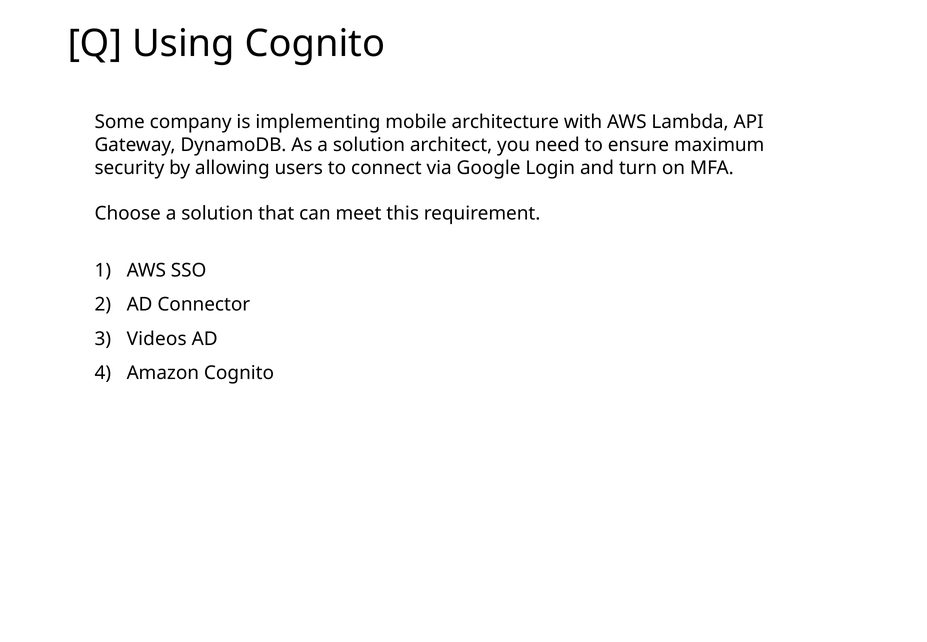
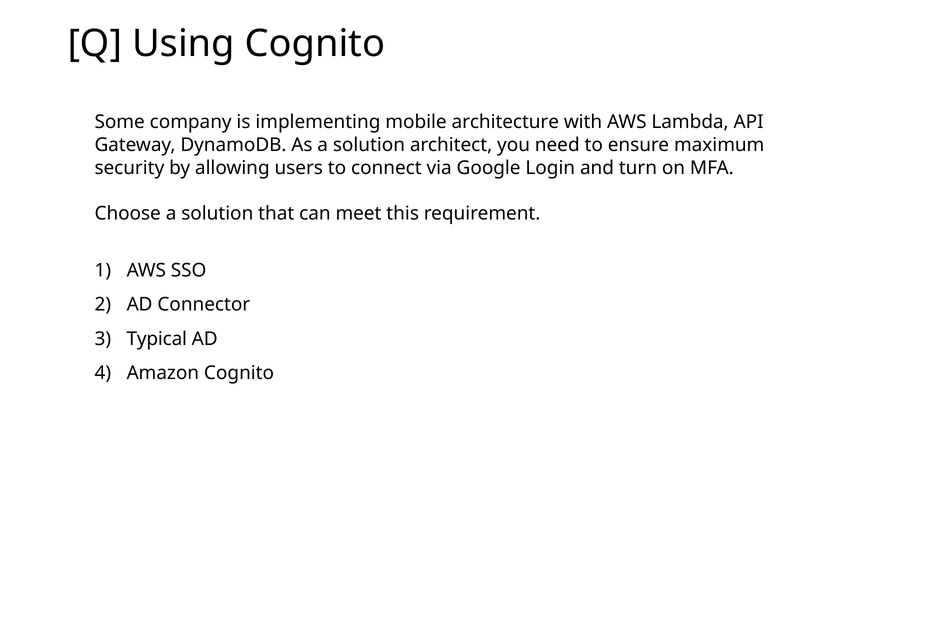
Videos: Videos -> Typical (157, 339)
